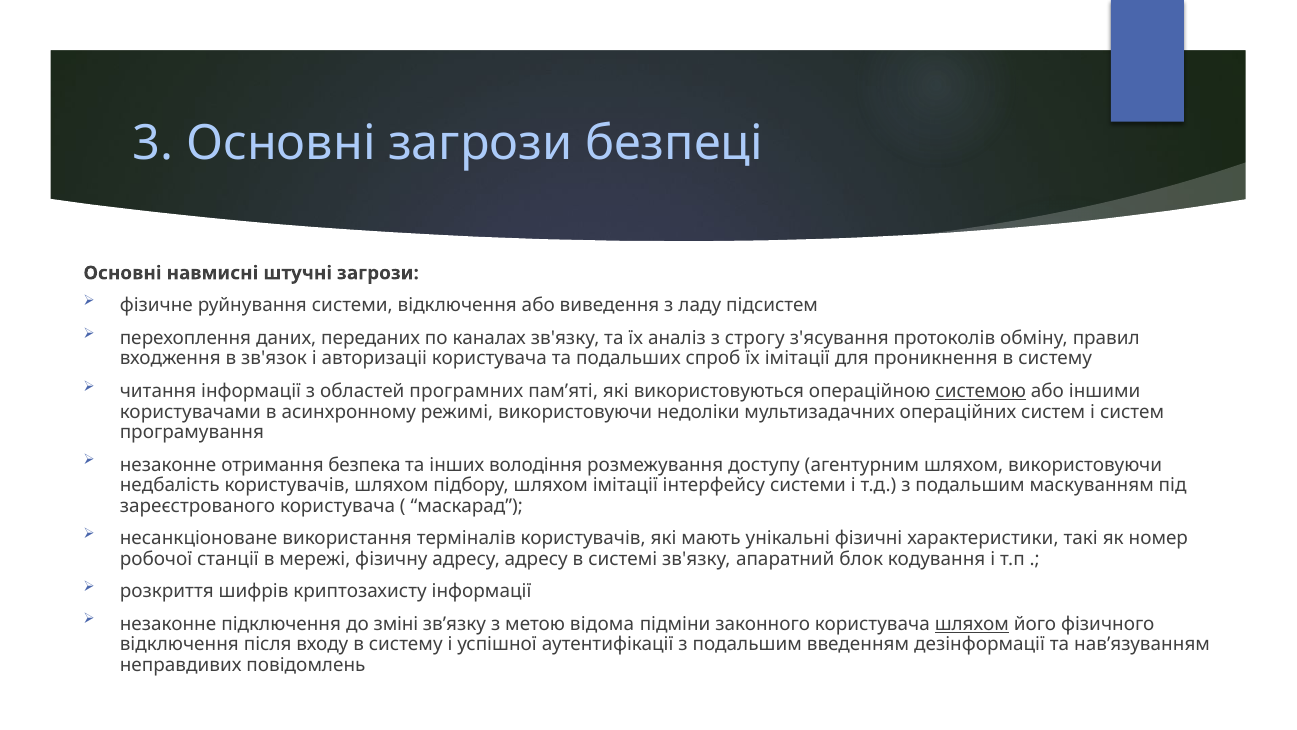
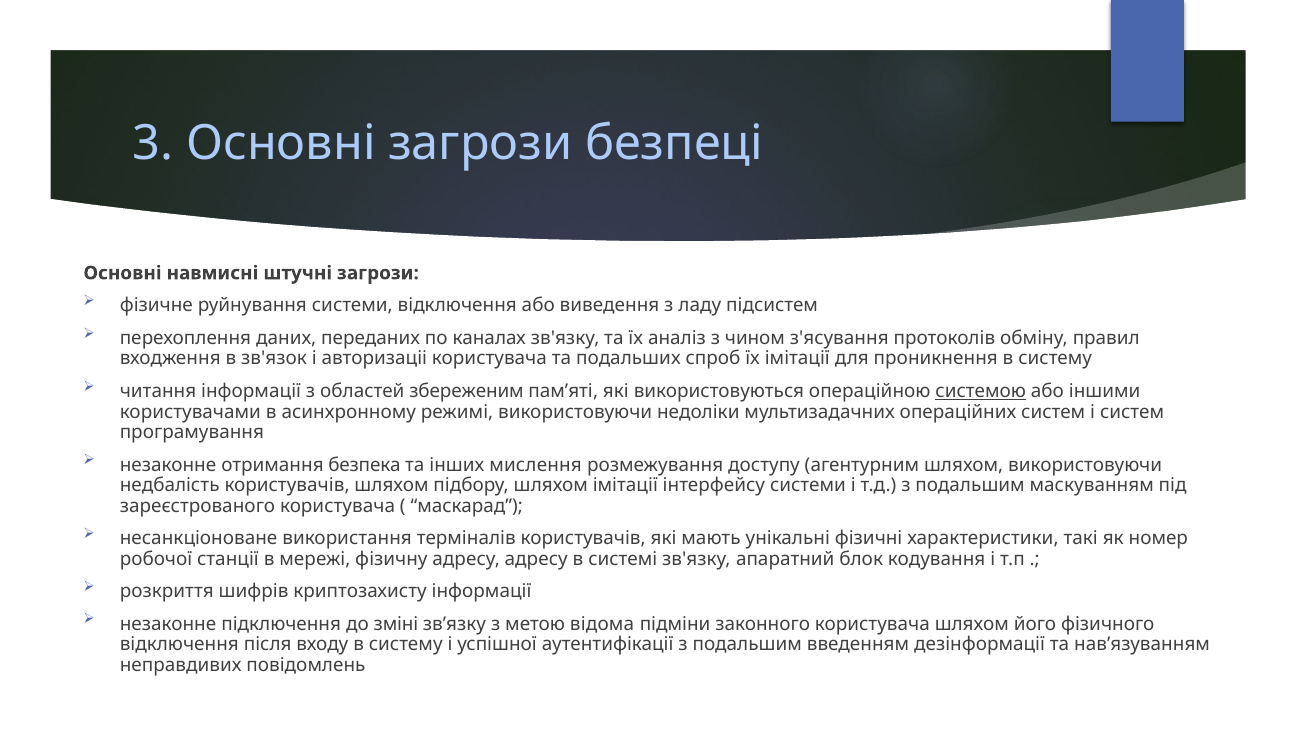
строгу: строгу -> чином (755, 338)
програмних: програмних -> збереженим (467, 391)
володіння: володіння -> мислення (536, 465)
шляхом underline: present -> none (972, 624)
